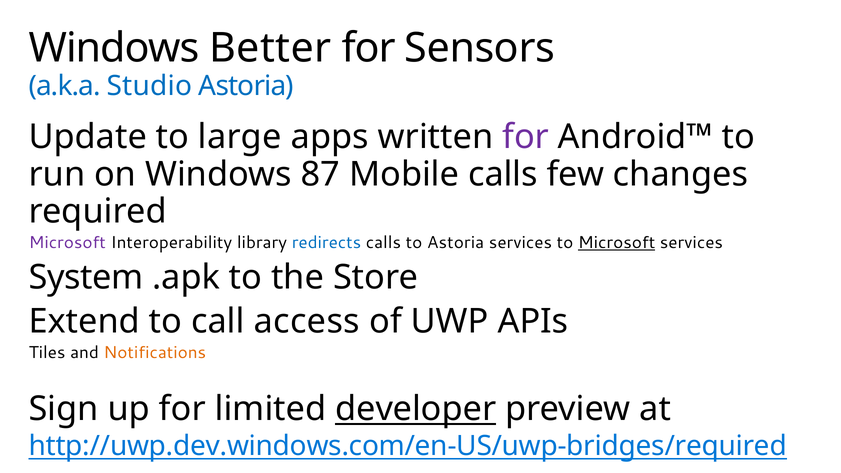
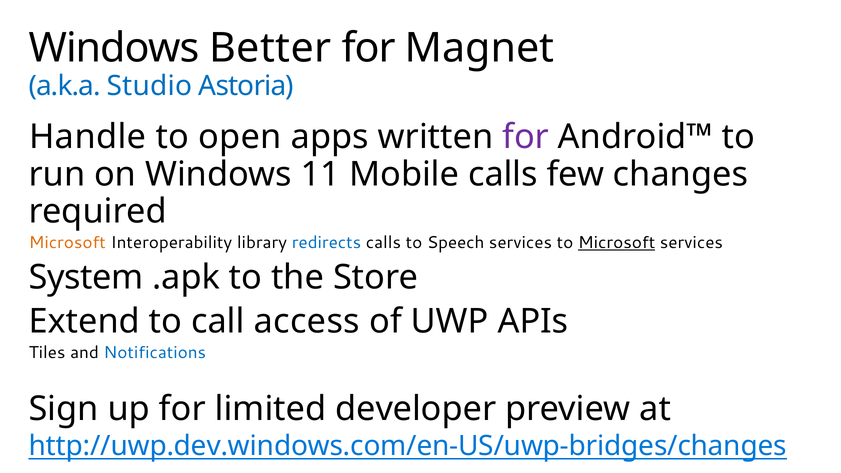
Sensors: Sensors -> Magnet (480, 48)
Update: Update -> Handle (88, 137)
large: large -> open (240, 137)
87: 87 -> 11 (320, 174)
Microsoft colour: purple -> orange (67, 243)
to Astoria: Astoria -> Speech (456, 243)
Notifications colour: orange -> blue (155, 353)
developer underline: present -> none (416, 409)
http://uwp.dev.windows.com/en-US/uwp-bridges/required: http://uwp.dev.windows.com/en-US/uwp-bridges/required -> http://uwp.dev.windows.com/en-US/uwp-bridges/changes (408, 446)
